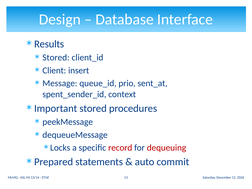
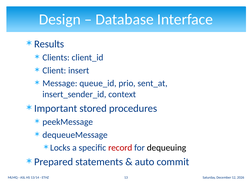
Stored: Stored -> Clients (56, 58)
spent_sender_id: spent_sender_id -> insert_sender_id (74, 94)
dequeuing colour: red -> black (167, 148)
